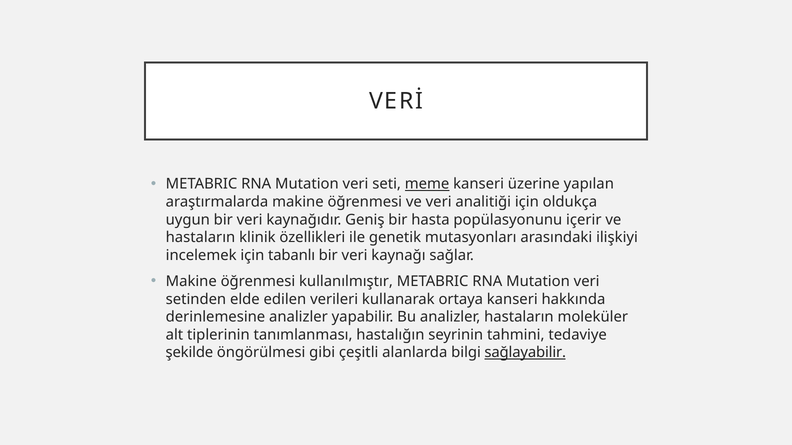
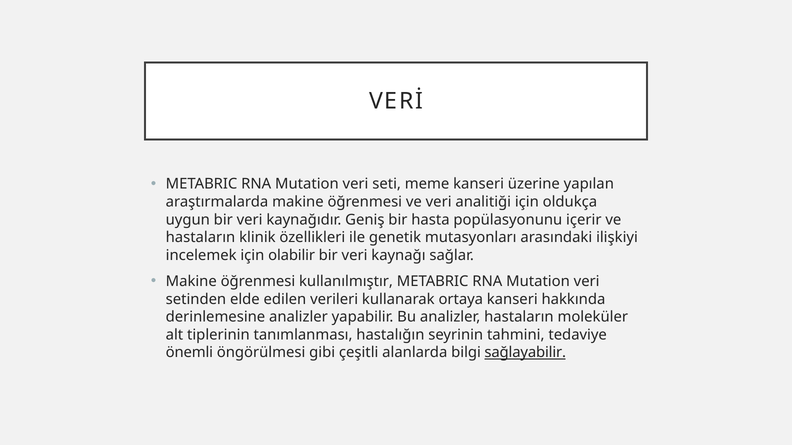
meme underline: present -> none (427, 184)
tabanlı: tabanlı -> olabilir (292, 256)
şekilde: şekilde -> önemli (189, 353)
